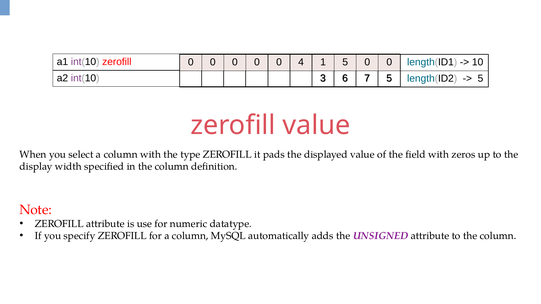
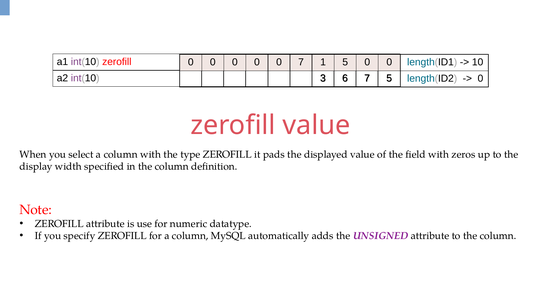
0 4: 4 -> 7 (301, 62)
5: 5 -> 0 (480, 79)
